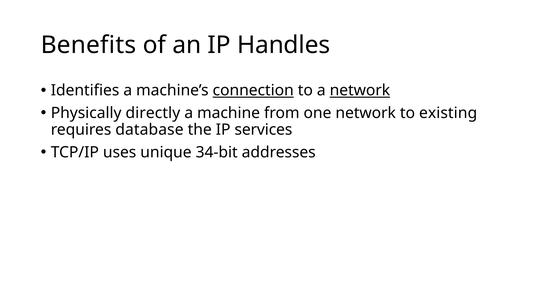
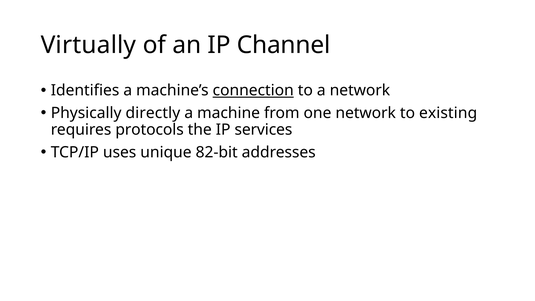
Benefits: Benefits -> Virtually (88, 45)
Handles: Handles -> Channel (284, 45)
network underline: present -> none (360, 90)
database: database -> protocols (150, 130)
34-bit: 34-bit -> 82-bit (217, 152)
